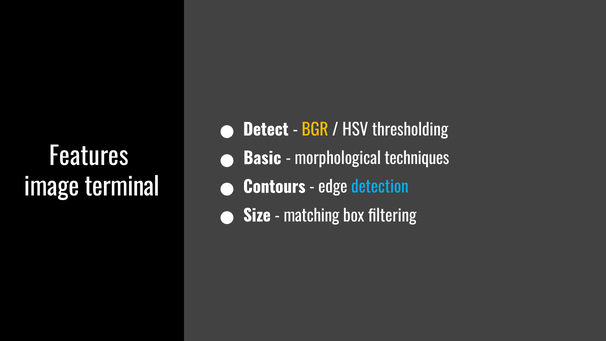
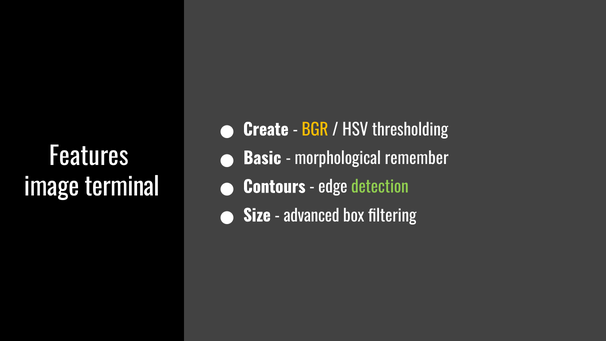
Detect: Detect -> Create (266, 130)
techniques: techniques -> remember (417, 159)
detection colour: light blue -> light green (380, 187)
matching: matching -> advanced (311, 216)
